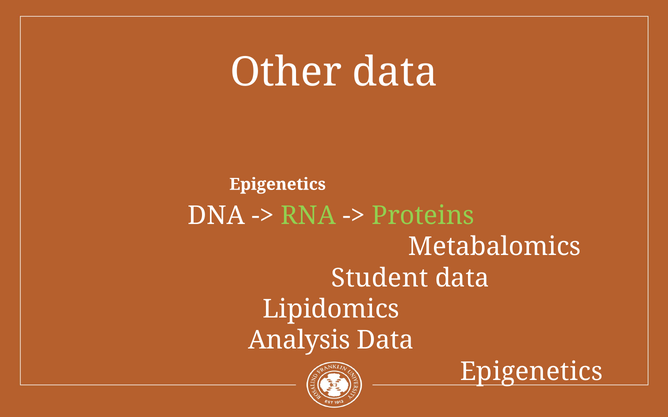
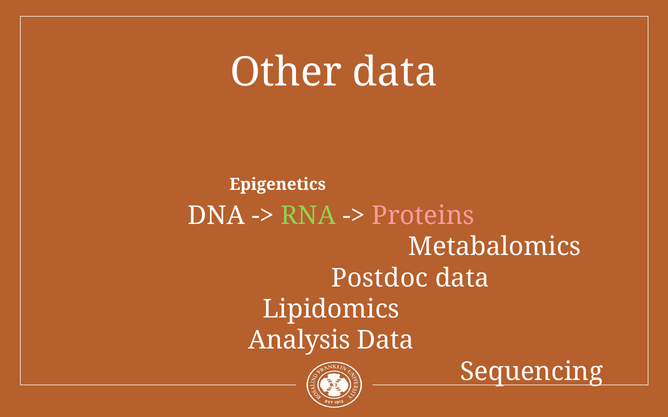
Proteins colour: light green -> pink (423, 216)
Student: Student -> Postdoc (380, 278)
Epigenetics: Epigenetics -> Sequencing (532, 372)
